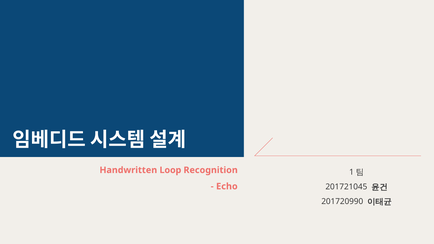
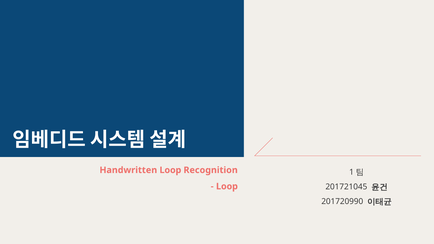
Echo: Echo -> Loop (227, 186)
